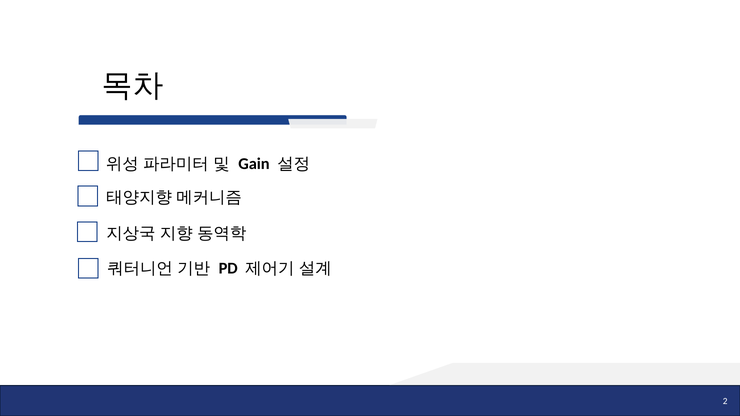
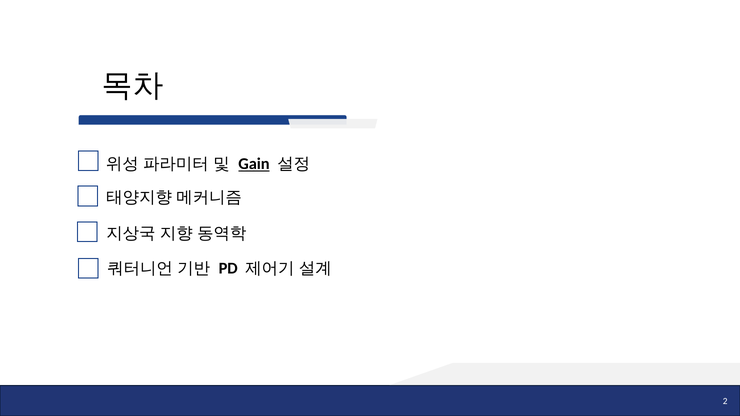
Gain underline: none -> present (254, 164)
